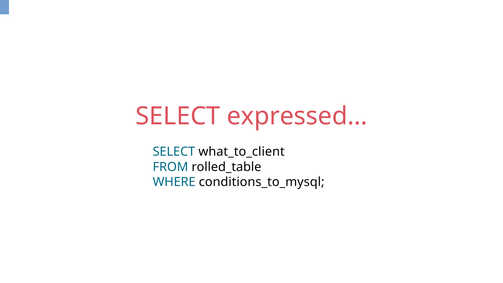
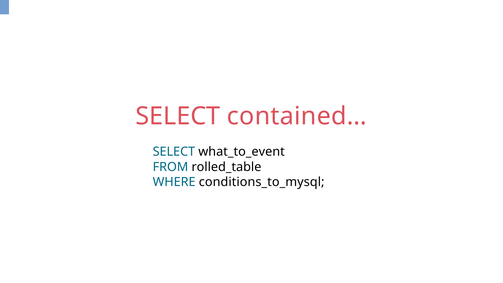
expressed…: expressed… -> contained… (297, 116)
what_to_client: what_to_client -> what_to_event (242, 152)
